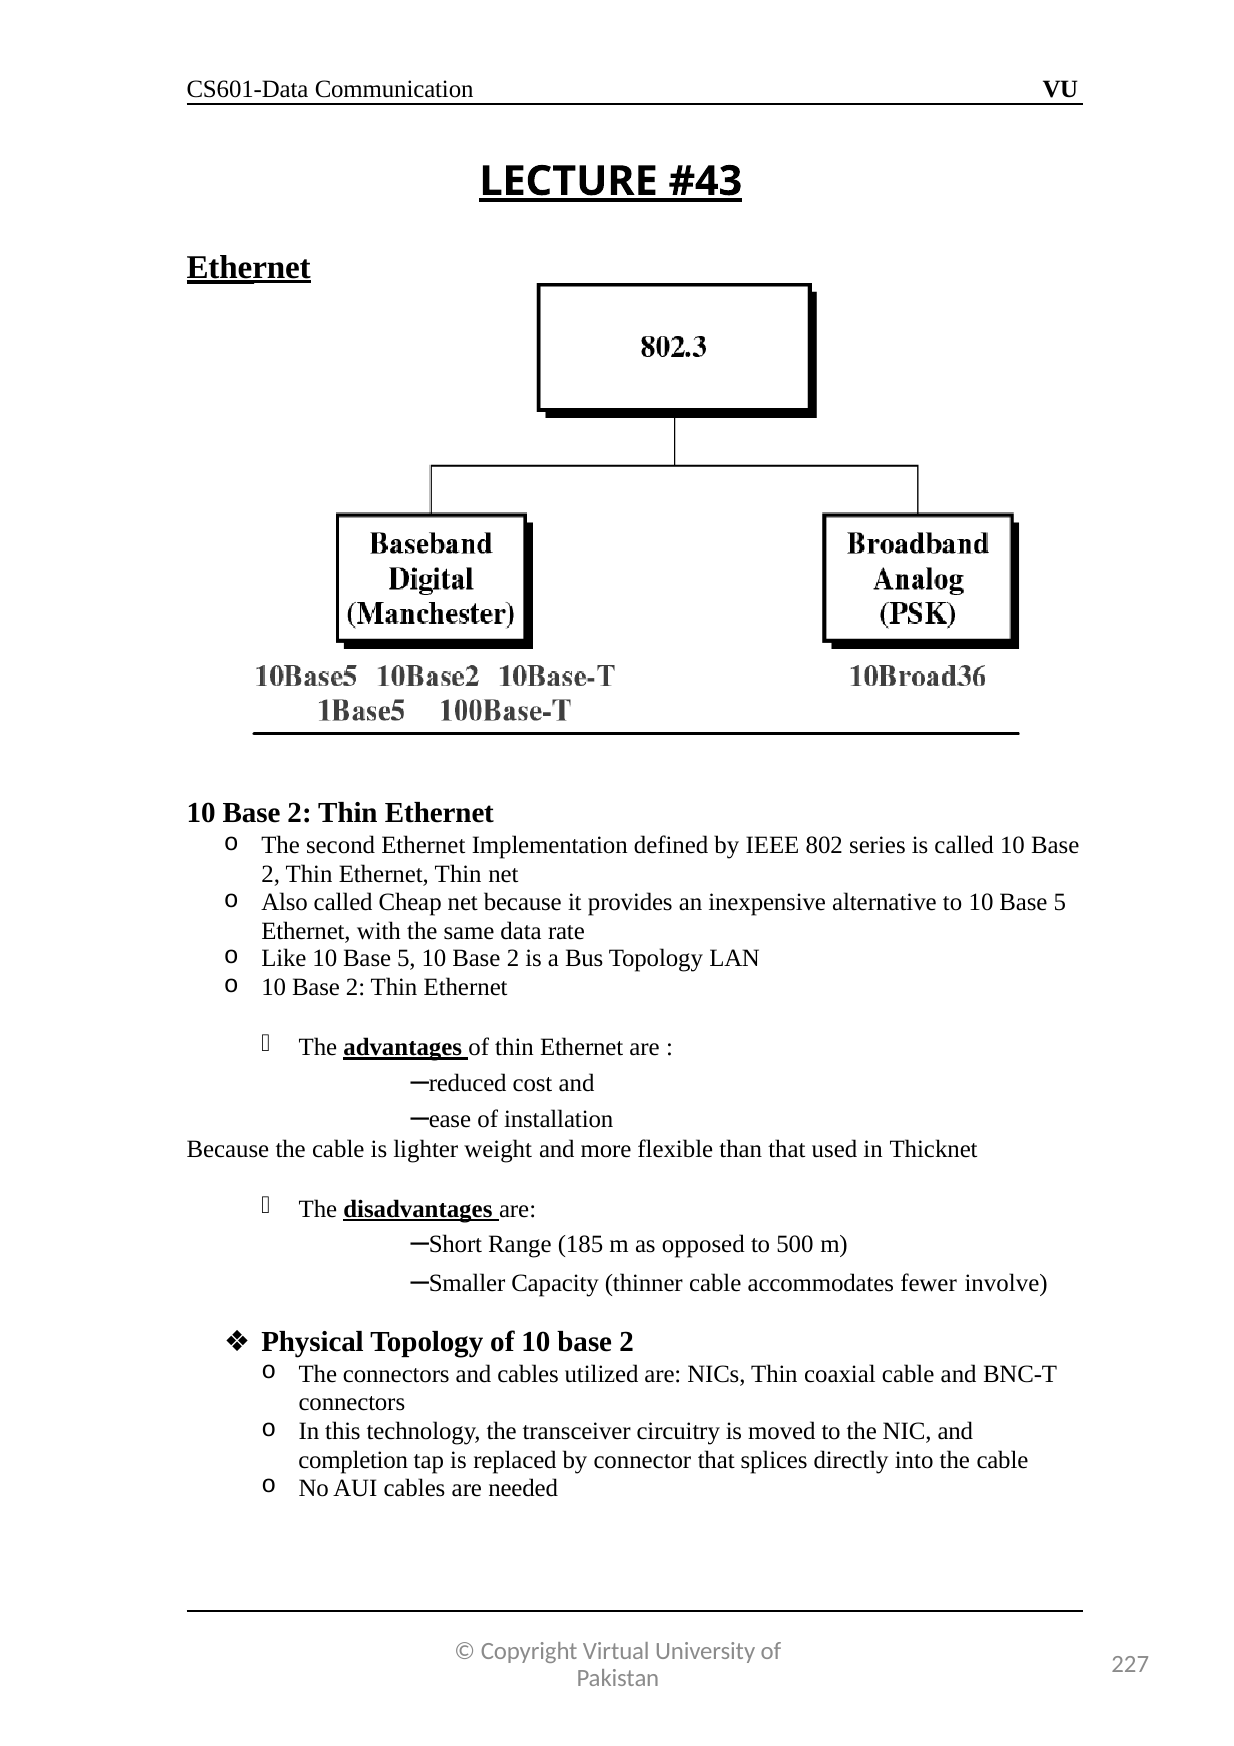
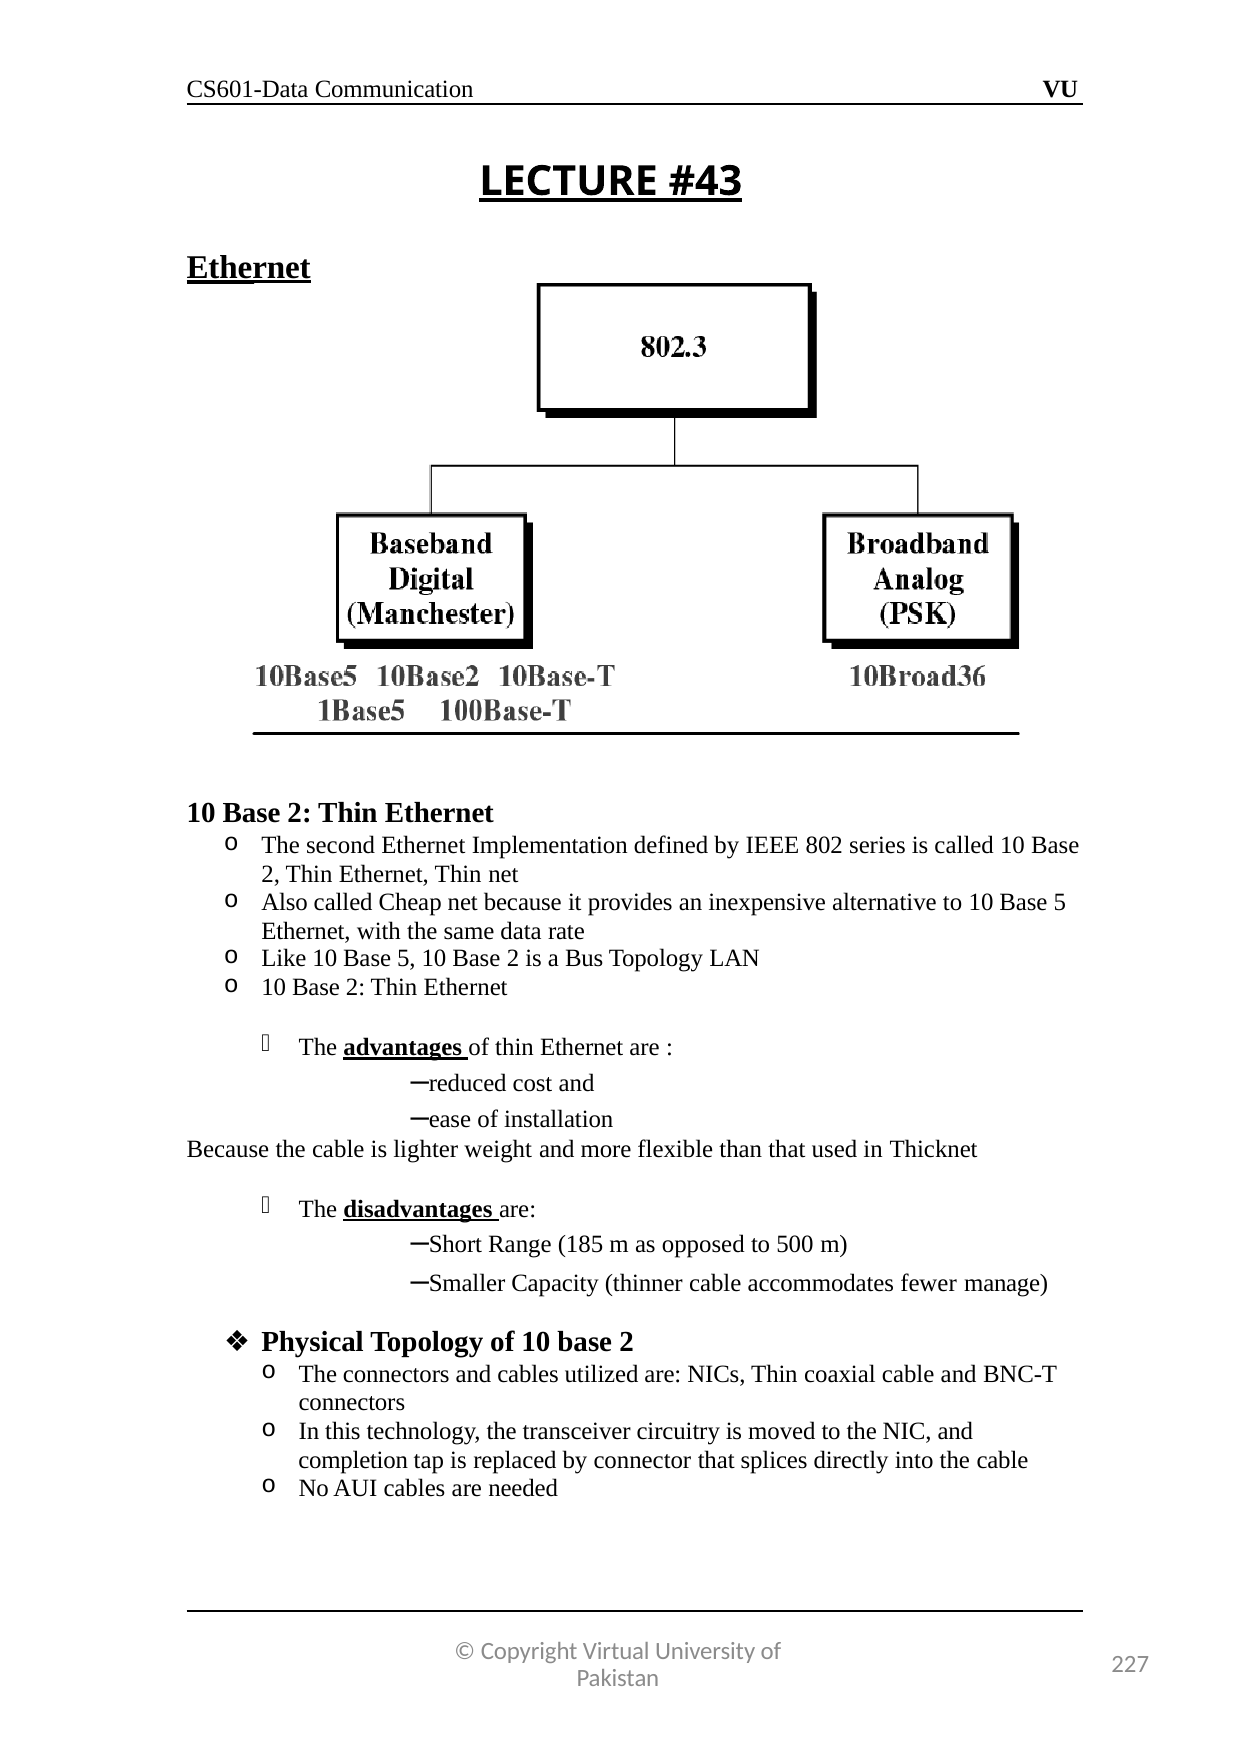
involve: involve -> manage (1006, 1283)
